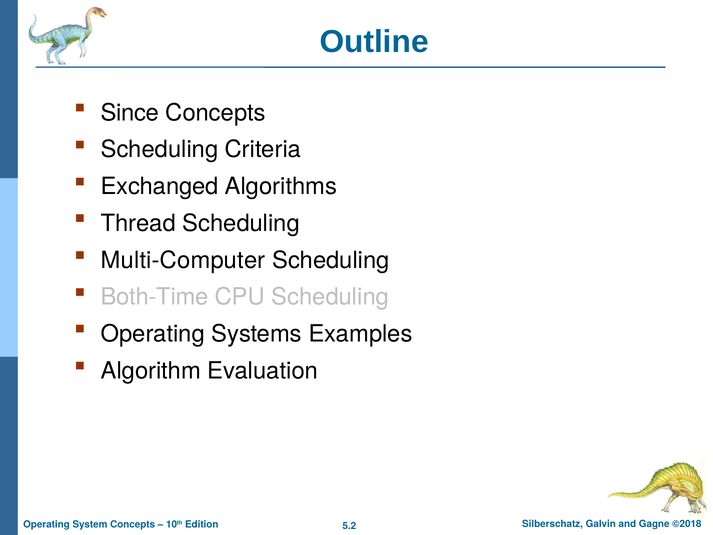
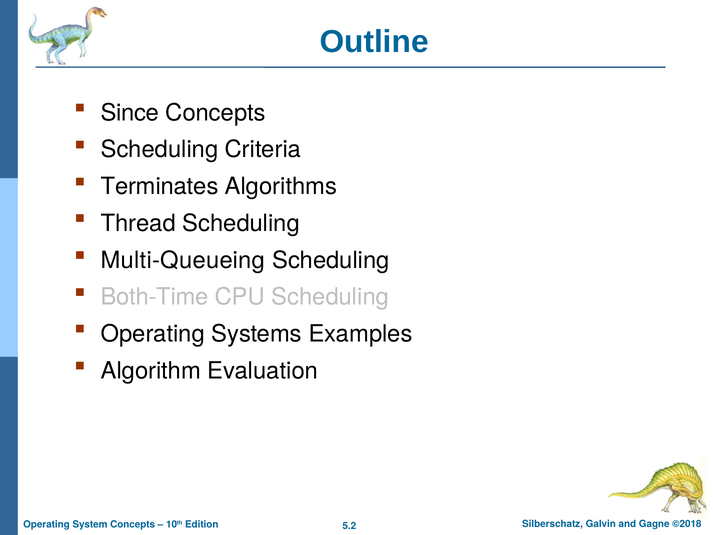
Exchanged: Exchanged -> Terminates (160, 186)
Multi-Computer: Multi-Computer -> Multi-Queueing (183, 260)
